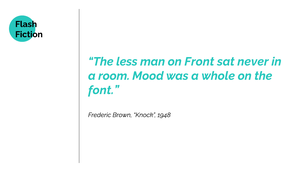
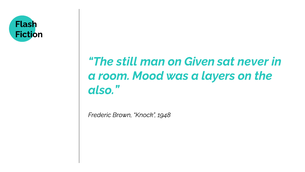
less: less -> still (127, 61)
Front: Front -> Given (199, 61)
whole: whole -> layers (218, 76)
font: font -> also (104, 90)
